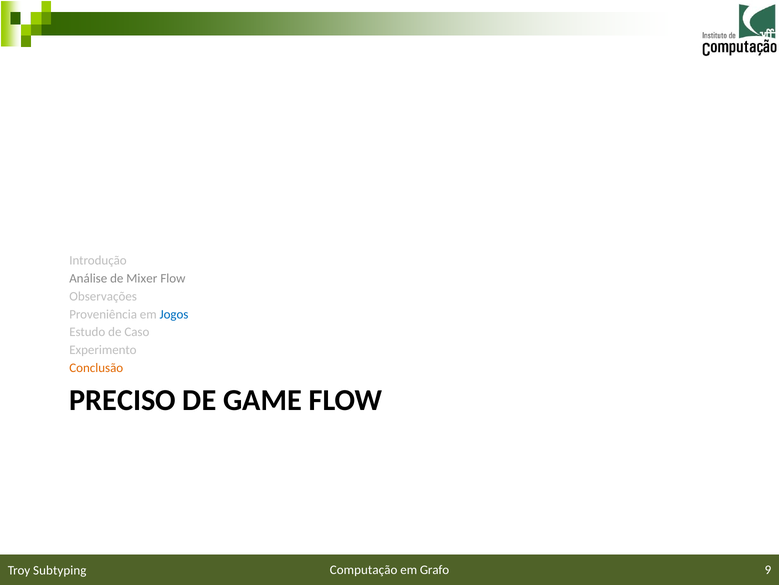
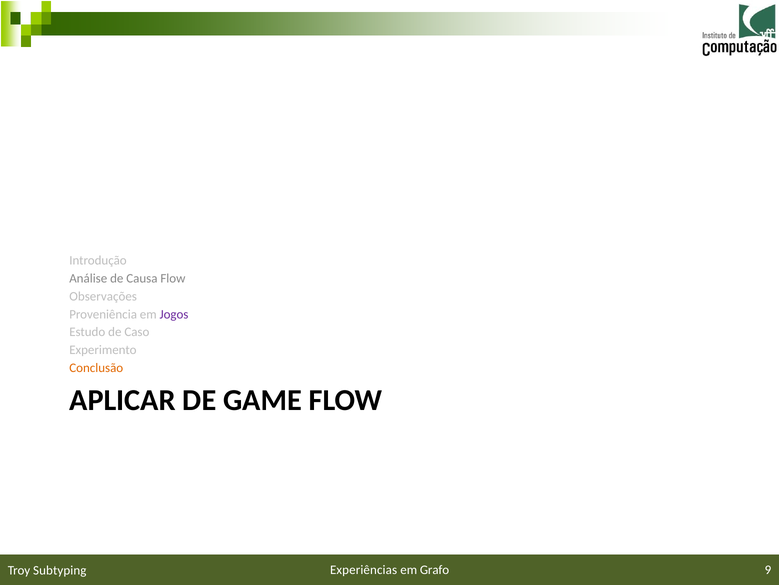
Mixer: Mixer -> Causa (142, 278)
Jogos colour: blue -> purple (174, 314)
PRECISO: PRECISO -> APLICAR (123, 400)
Computação: Computação -> Experiências (364, 569)
